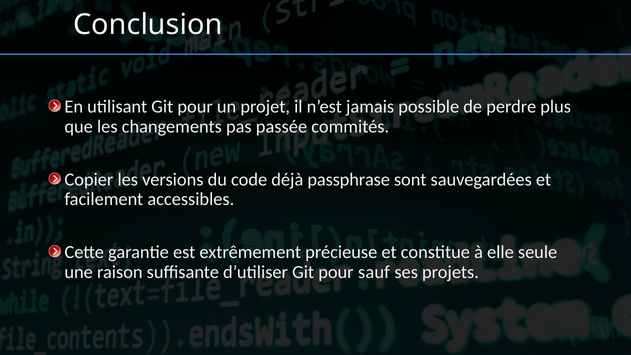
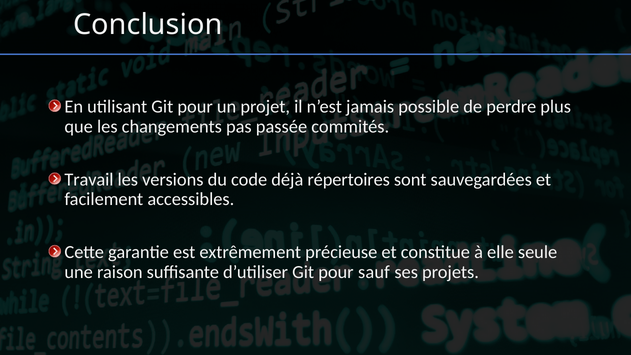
Copier: Copier -> Travail (89, 179)
passphrase: passphrase -> répertoires (349, 179)
